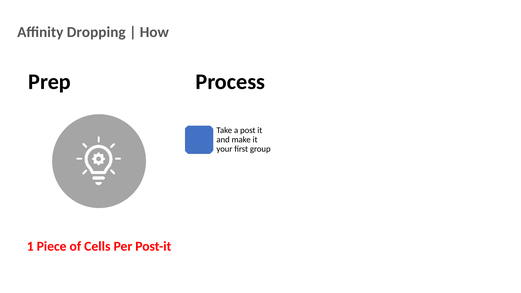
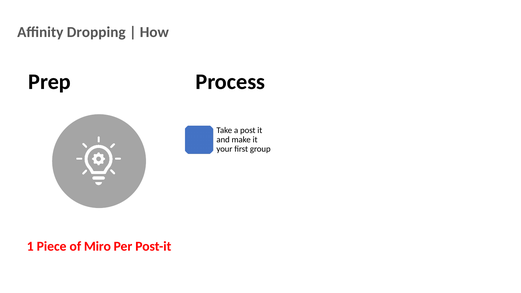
Cells: Cells -> Miro (97, 246)
